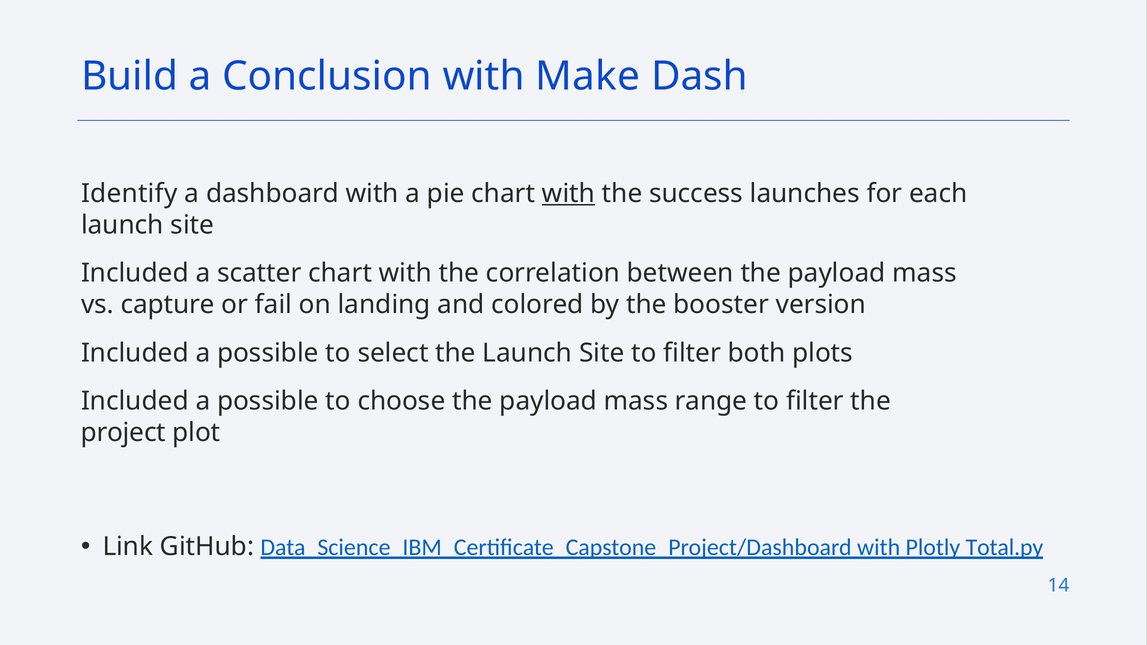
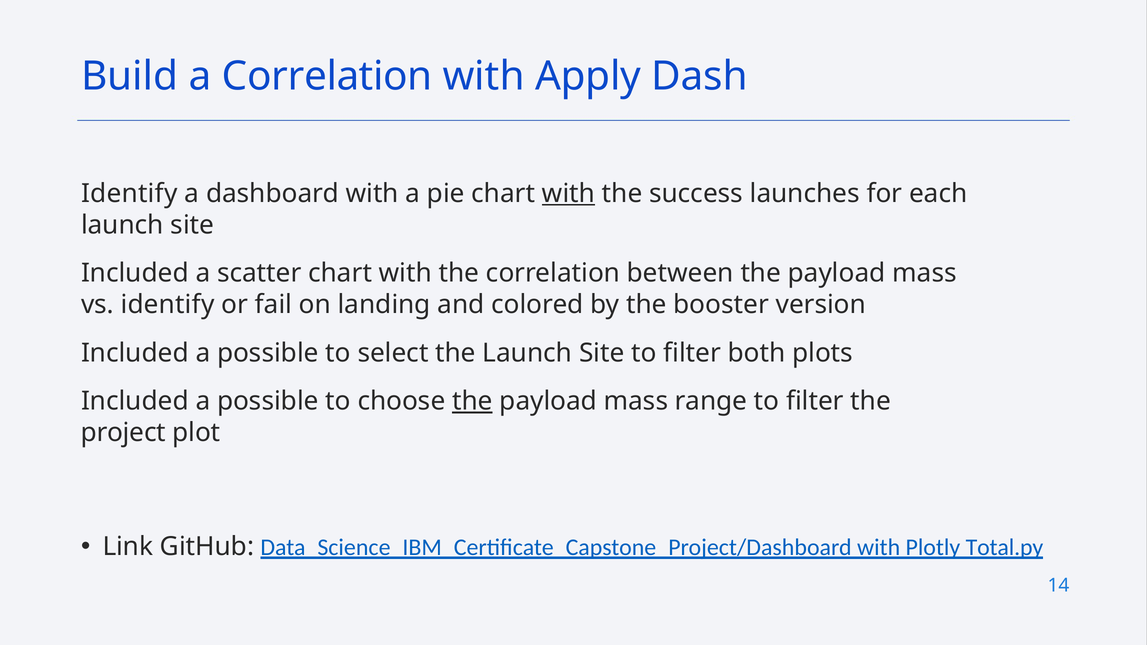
a Conclusion: Conclusion -> Correlation (327, 77)
Make: Make -> Apply (588, 77)
vs capture: capture -> identify (168, 305)
the underline: none -> present (472, 401)
